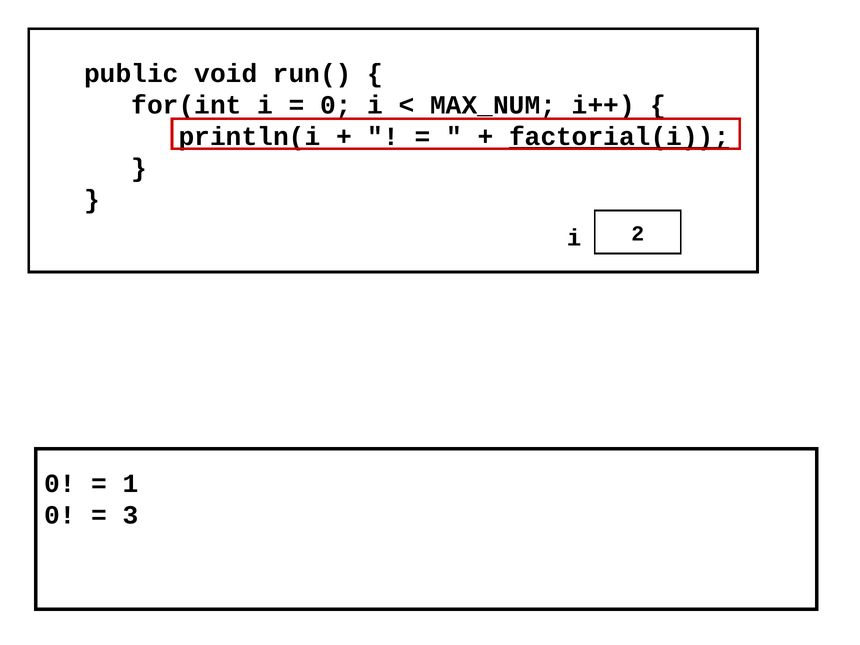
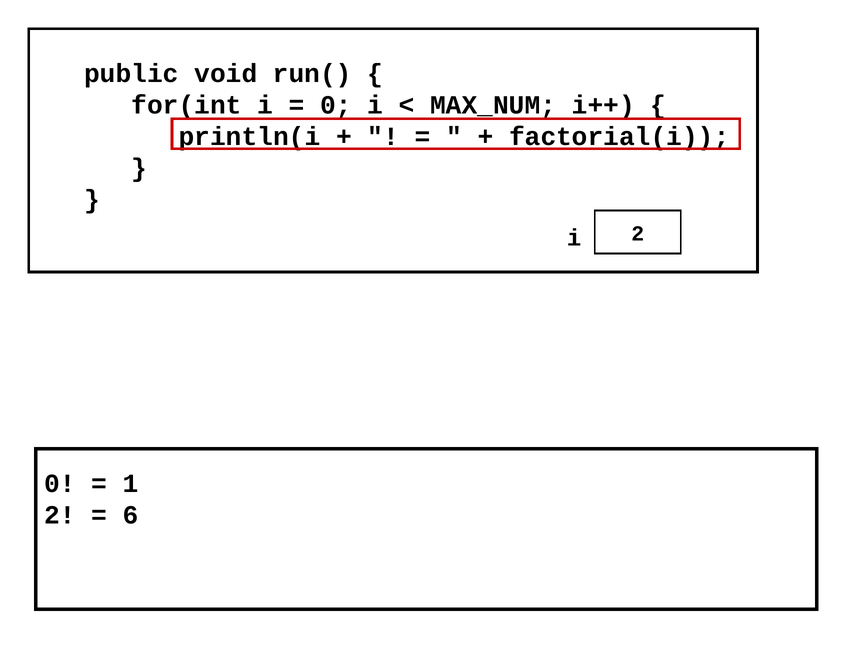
factorial(i underline: present -> none (619, 136)
0: 0 -> 2 (60, 515)
3: 3 -> 6 (131, 515)
